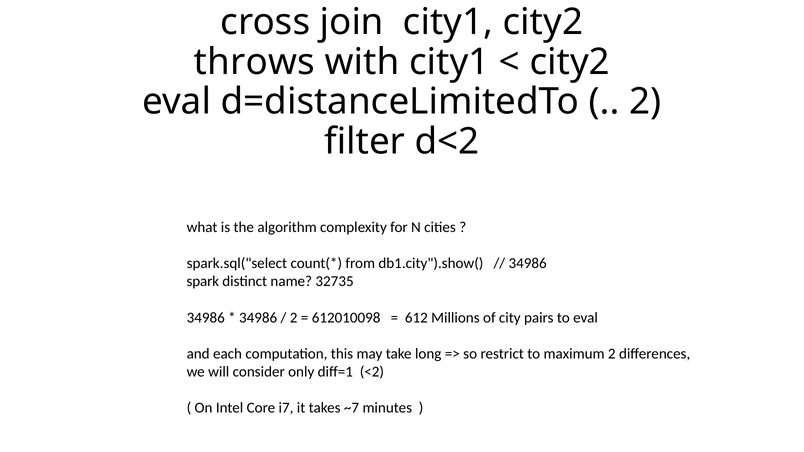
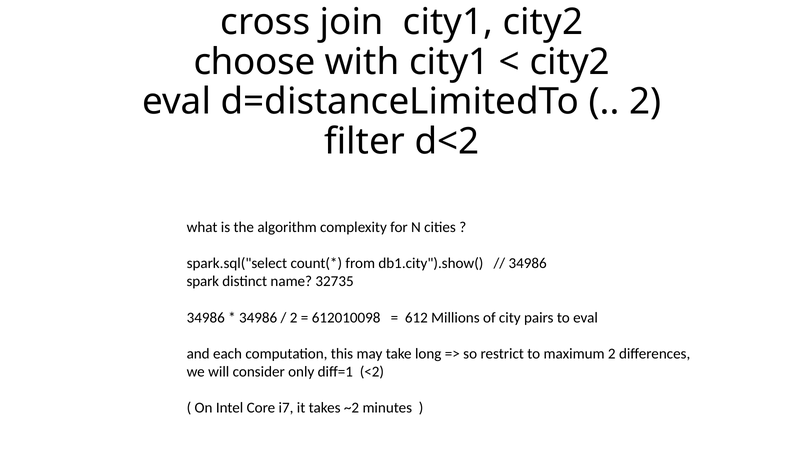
throws: throws -> choose (255, 62)
~7: ~7 -> ~2 (352, 408)
